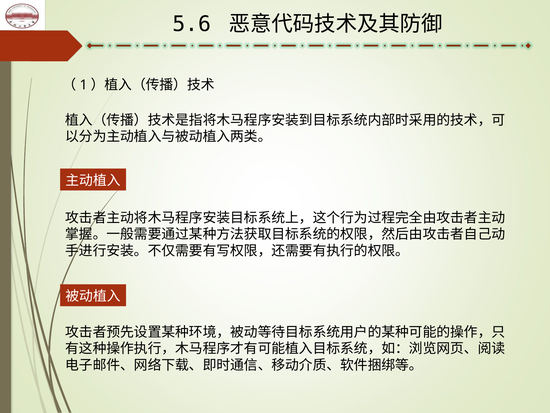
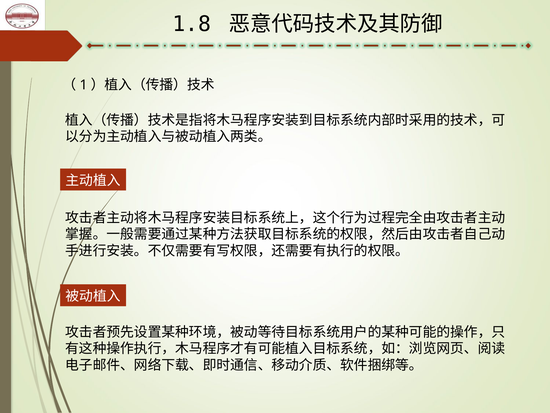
5.6: 5.6 -> 1.8 (192, 24)
